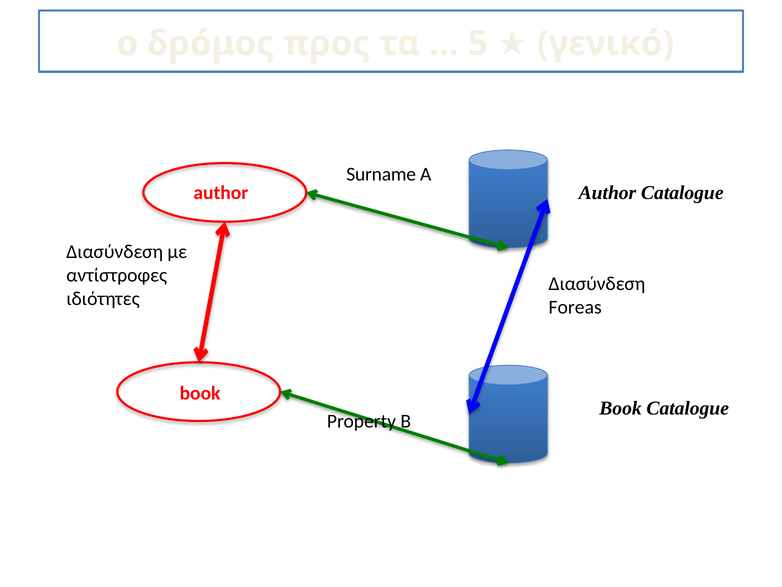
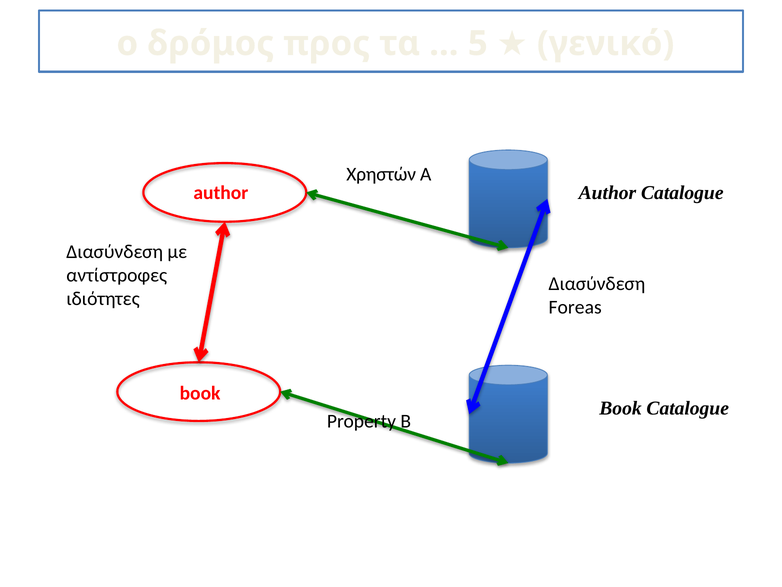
Surname: Surname -> Χρηστών (381, 174)
